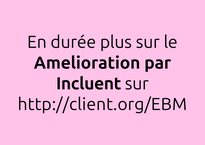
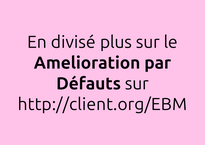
durée: durée -> divisé (73, 42)
Incluent: Incluent -> Défauts (89, 83)
